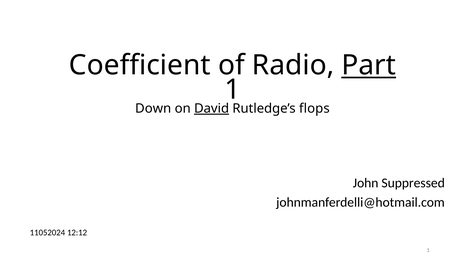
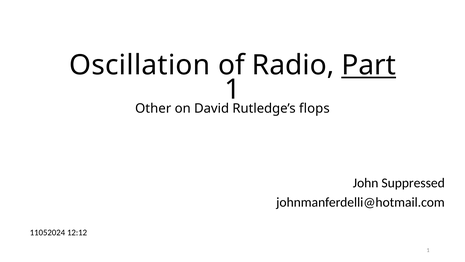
Coefficient: Coefficient -> Oscillation (140, 65)
Down: Down -> Other (153, 108)
David underline: present -> none (212, 108)
